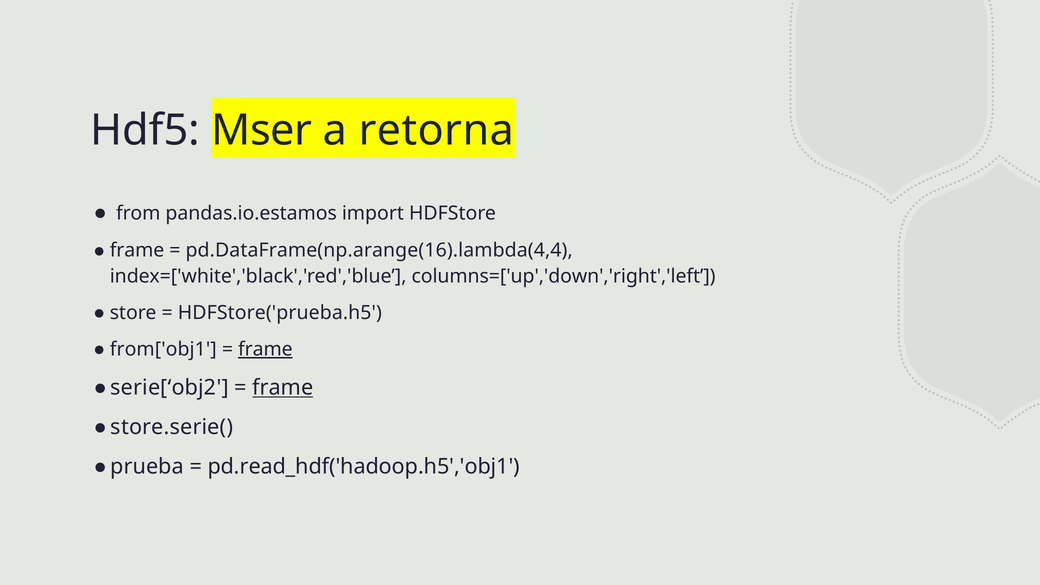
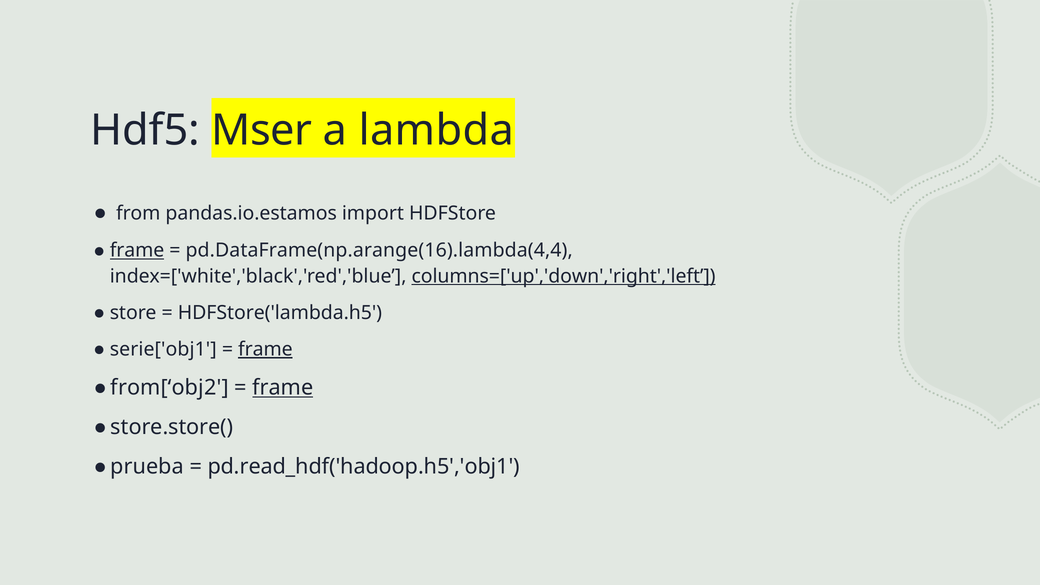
retorna: retorna -> lambda (436, 130)
frame underline: none -> present (137, 251)
columns=['up','down','right','left underline: none -> present (564, 276)
HDFStore('prueba.h5: HDFStore('prueba.h5 -> HDFStore('lambda.h5 (280, 313)
from['obj1: from['obj1 -> serie['obj1 (163, 349)
serie[‘obj2: serie[‘obj2 -> from[‘obj2 (170, 388)
store.serie(: store.serie( -> store.store( (172, 427)
